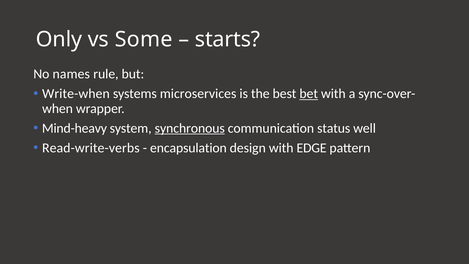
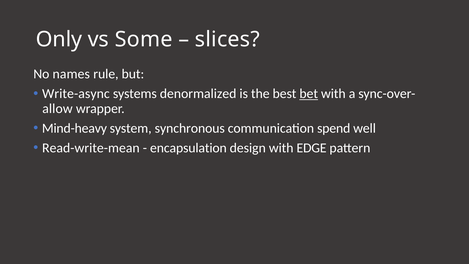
starts: starts -> slices (227, 39)
Write-when: Write-when -> Write-async (76, 94)
microservices: microservices -> denormalized (198, 94)
when: when -> allow (57, 108)
synchronous underline: present -> none (190, 128)
status: status -> spend (334, 128)
Read-write-verbs: Read-write-verbs -> Read-write-mean (91, 148)
